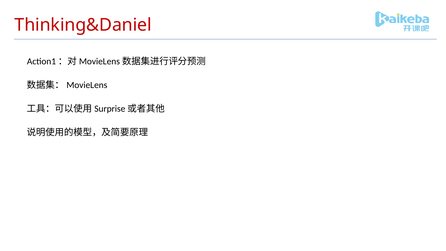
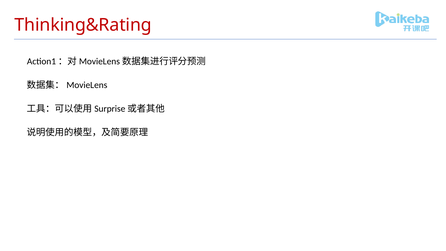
Thinking&Daniel: Thinking&Daniel -> Thinking&Rating (83, 25)
